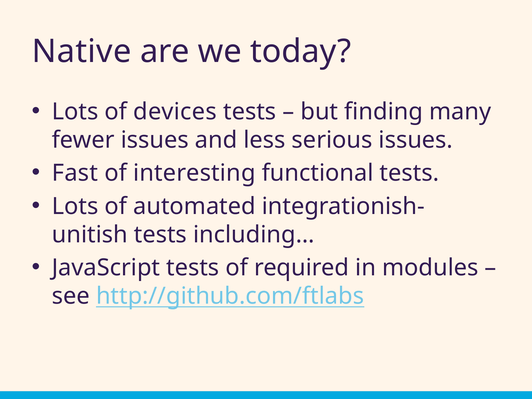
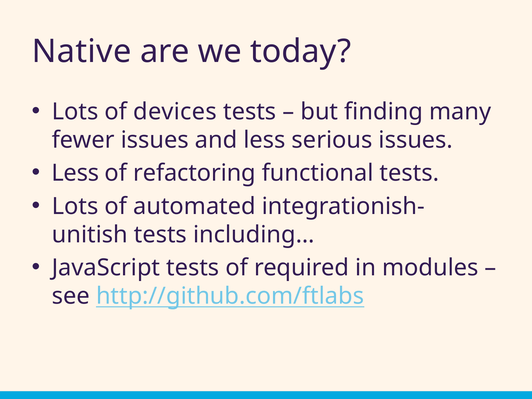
Fast: Fast -> Less (75, 173)
interesting: interesting -> refactoring (194, 173)
